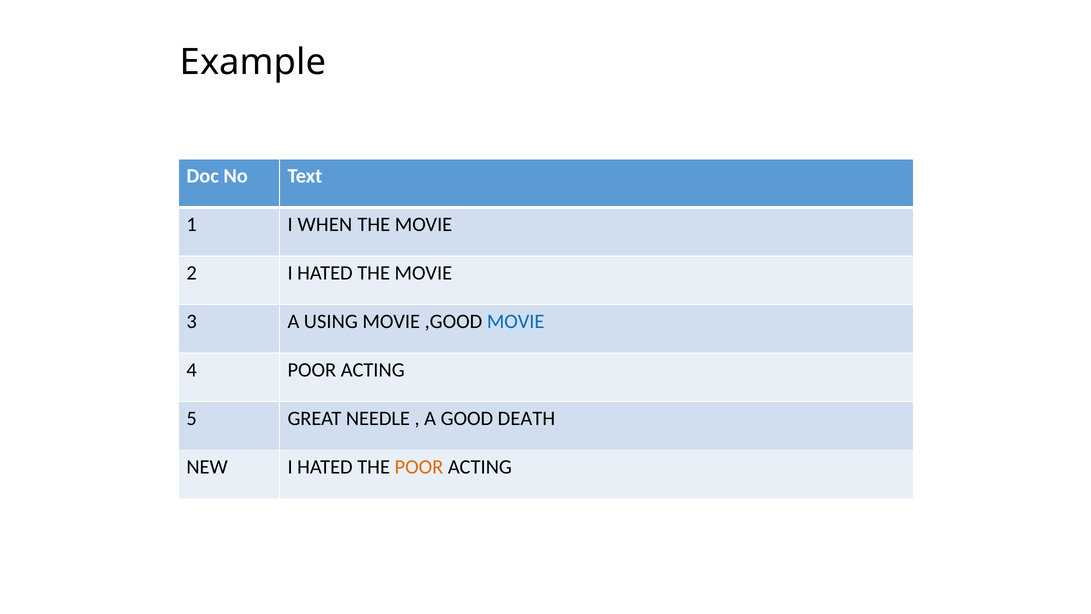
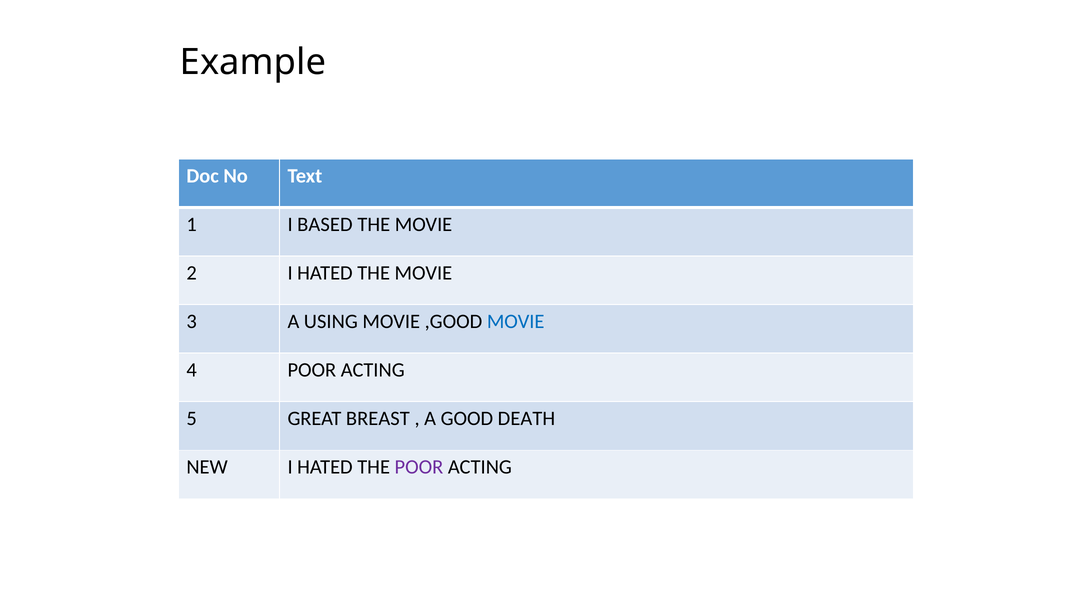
WHEN: WHEN -> BASED (325, 224)
NEEDLE: NEEDLE -> BREAST (378, 418)
POOR colour: orange -> purple (419, 467)
